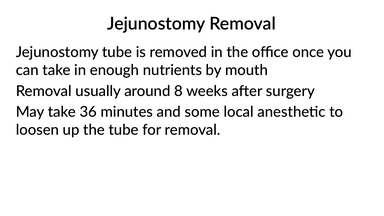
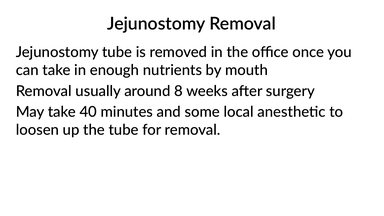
36: 36 -> 40 (88, 112)
